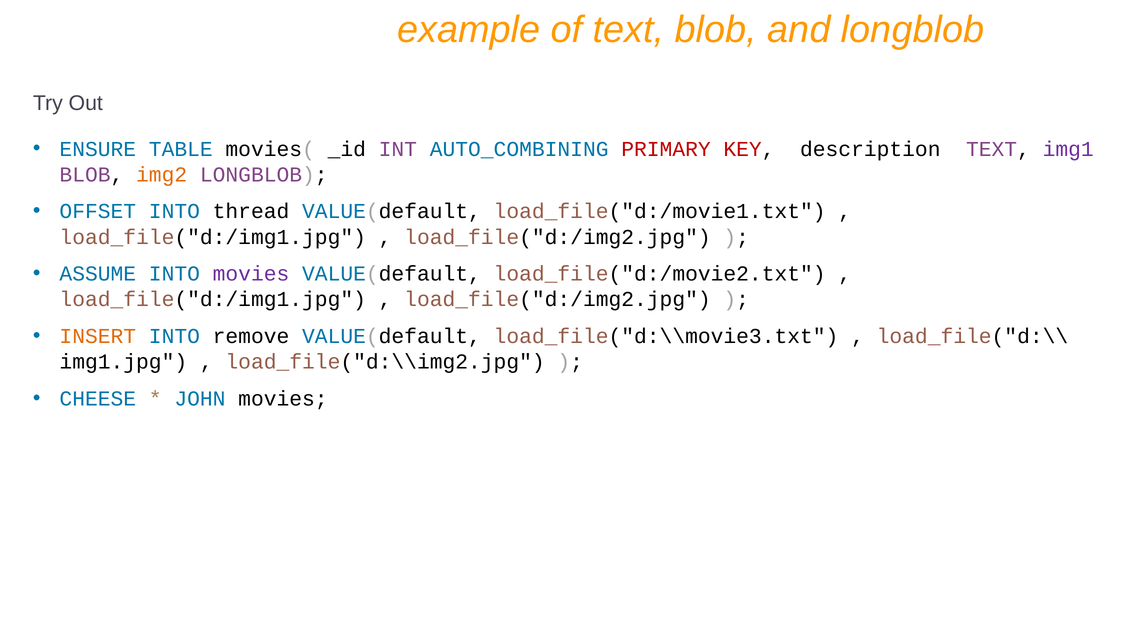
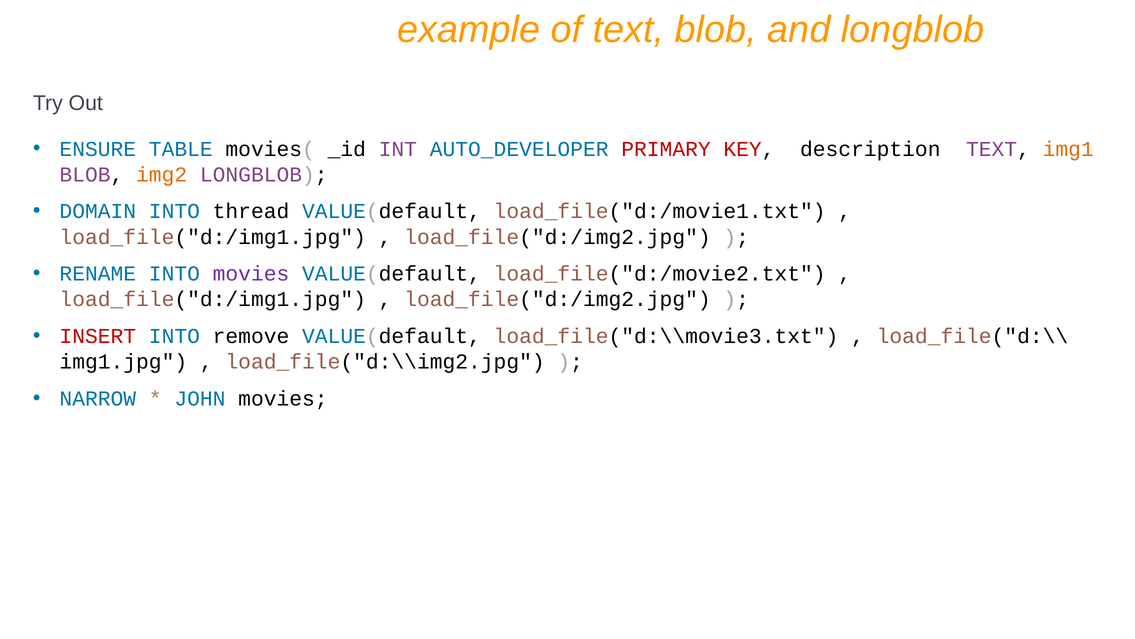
AUTO_COMBINING: AUTO_COMBINING -> AUTO_DEVELOPER (519, 149)
img1 colour: purple -> orange (1068, 149)
OFFSET: OFFSET -> DOMAIN (98, 211)
ASSUME: ASSUME -> RENAME (98, 274)
INSERT colour: orange -> red (98, 336)
CHEESE: CHEESE -> NARROW (98, 398)
